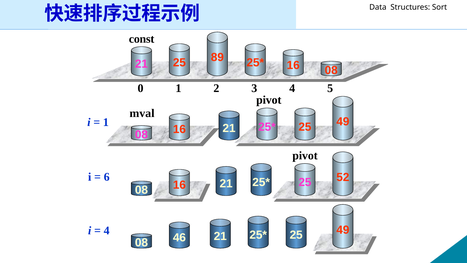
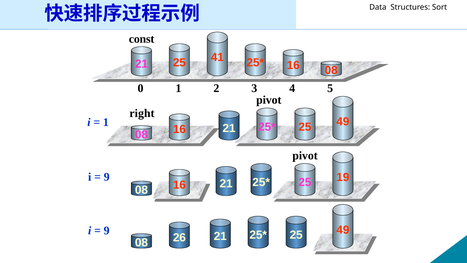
89: 89 -> 41 (217, 57)
mval: mval -> right (142, 113)
6: 6 -> 9 (107, 177)
52: 52 -> 19 (343, 177)
4: 4 -> 9 (107, 230)
46: 46 -> 26 (179, 237)
